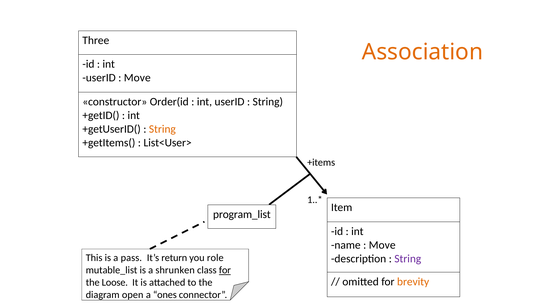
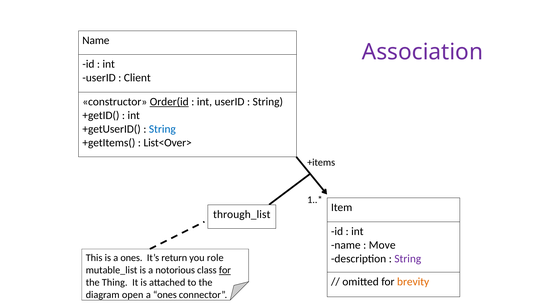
Three: Three -> Name (96, 40)
Association colour: orange -> purple (423, 52)
Move: Move -> Client (137, 78)
Order(id underline: none -> present (169, 102)
String colour: orange -> blue (162, 129)
List<User>: List<User> -> List<Over> (168, 142)
program_list: program_list -> through_list (242, 214)
is a pass: pass -> ones (131, 258)
shrunken: shrunken -> notorious (175, 270)
Loose: Loose -> Thing (115, 282)
